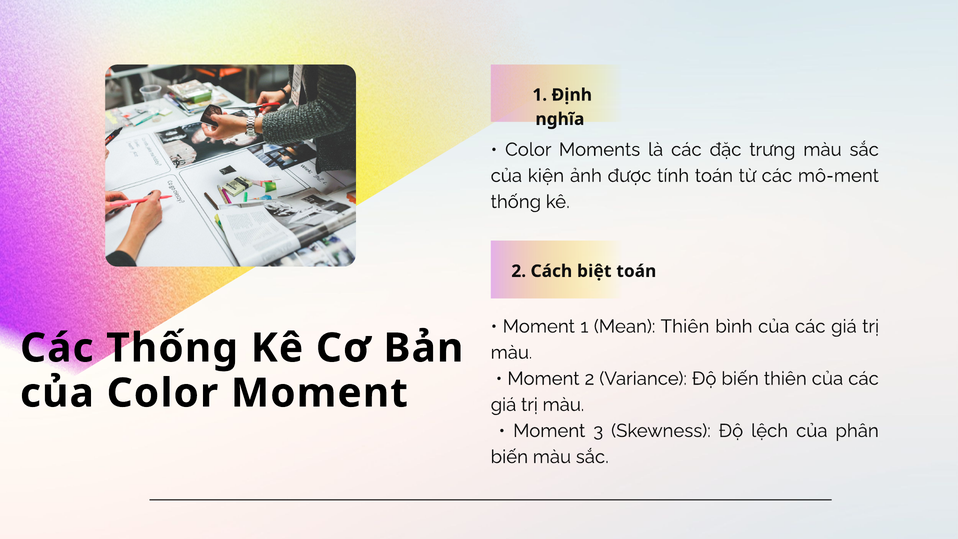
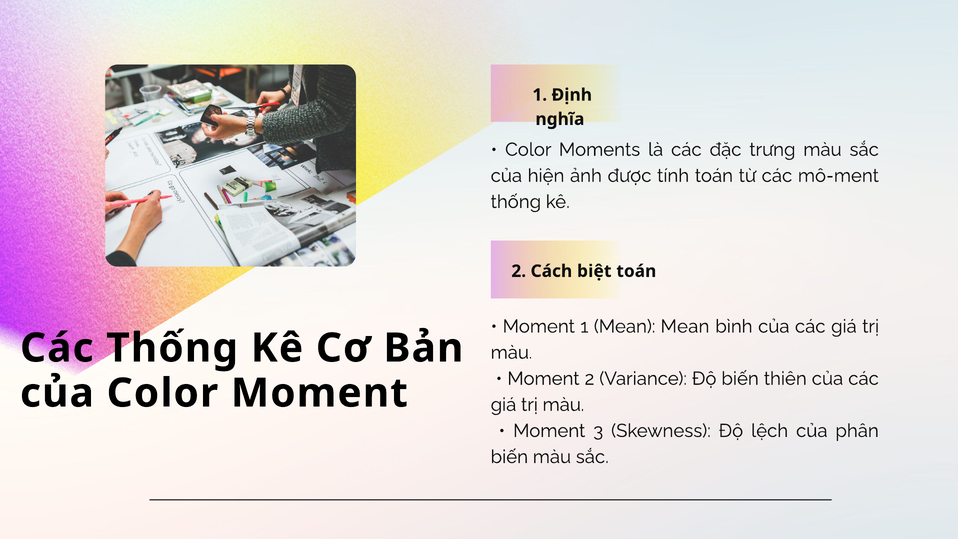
kiện: kiện -> hiện (546, 176)
Mean Thiên: Thiên -> Mean (685, 326)
